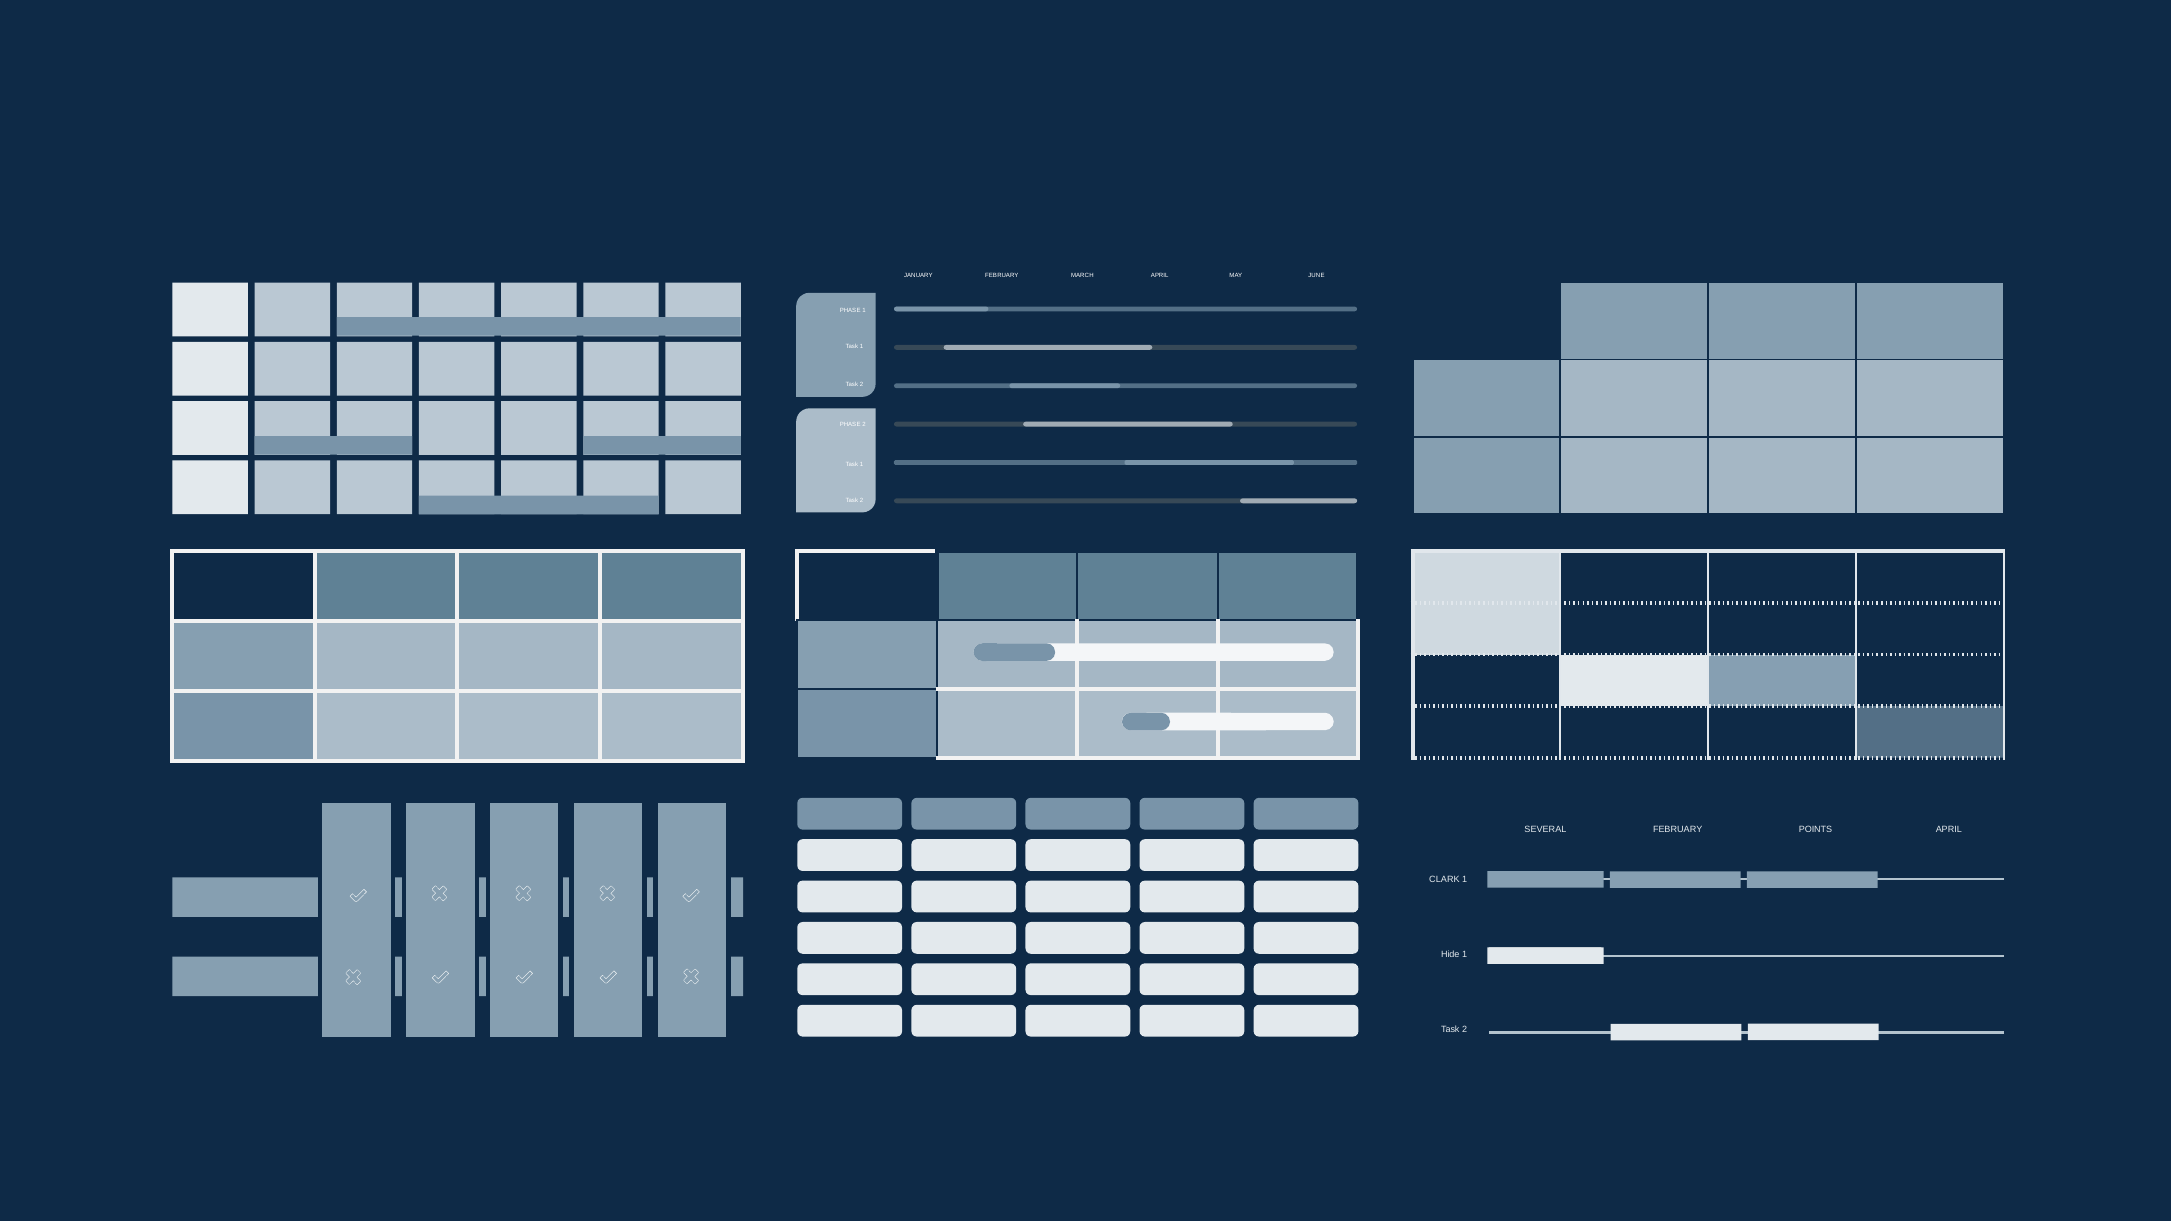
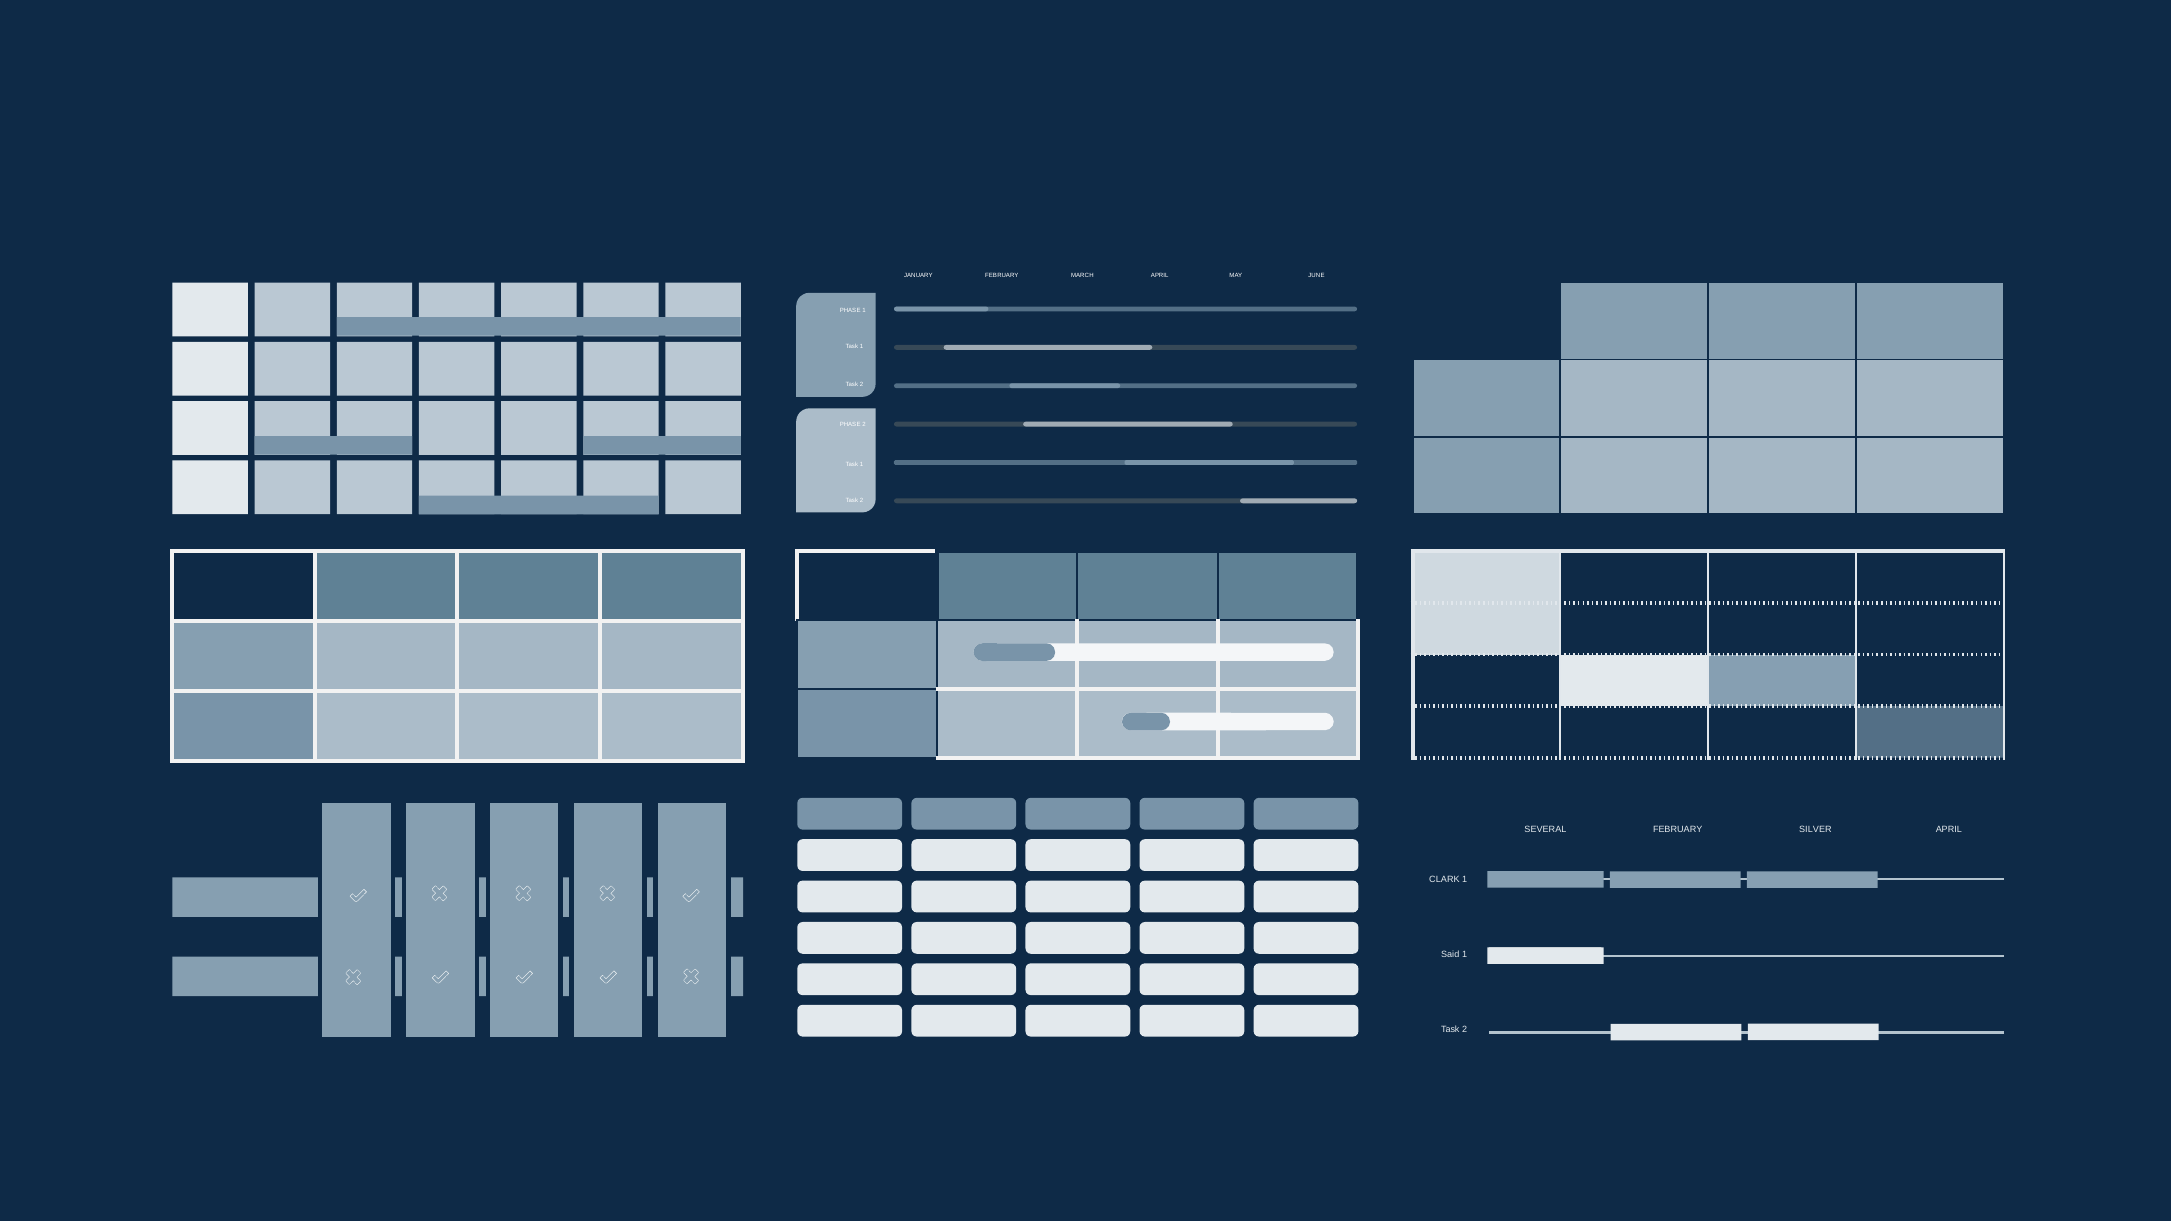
POINTS: POINTS -> SILVER (1815, 830)
Hide: Hide -> Said (1450, 955)
